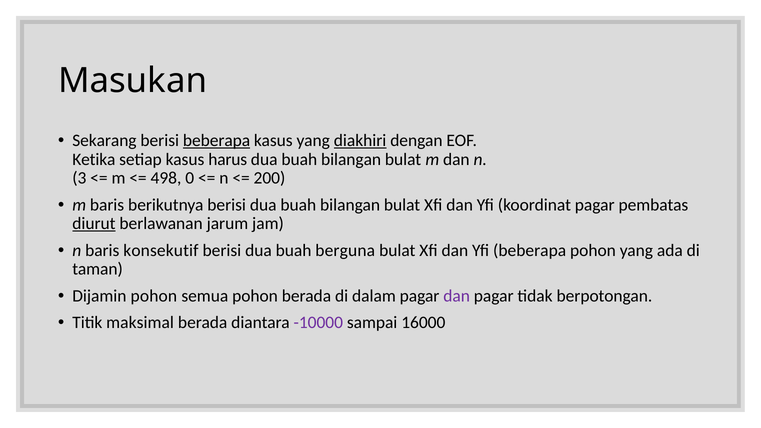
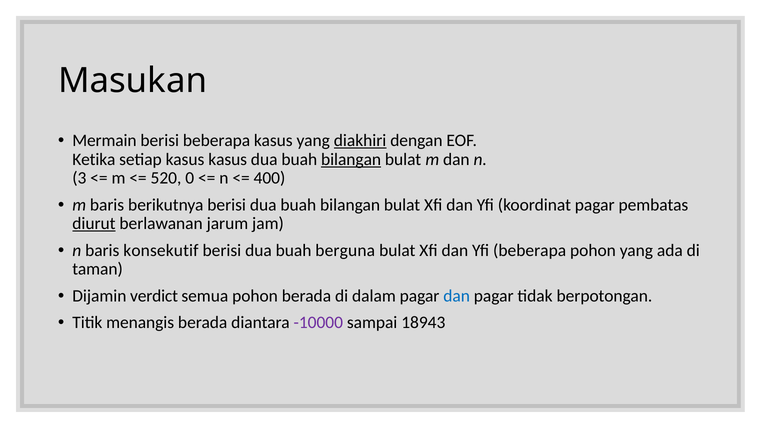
Sekarang: Sekarang -> Mermain (104, 141)
beberapa underline: present -> none (217, 141)
kasus harus: harus -> kasus (228, 159)
bilangan underline: none -> present (351, 159)
498: 498 -> 520 (166, 178)
200: 200 -> 400 (269, 178)
Dijamin pohon: pohon -> verdict (154, 296)
dan colour: purple -> blue (457, 296)
maksimal: maksimal -> menangis (140, 323)
16000: 16000 -> 18943 (423, 323)
